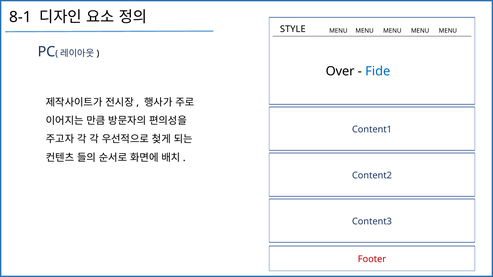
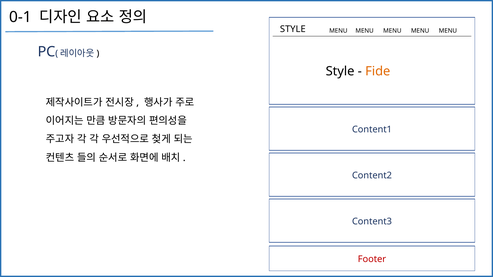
8-1: 8-1 -> 0-1 (20, 17)
Over: Over -> Style (340, 71)
Fide colour: blue -> orange (378, 71)
